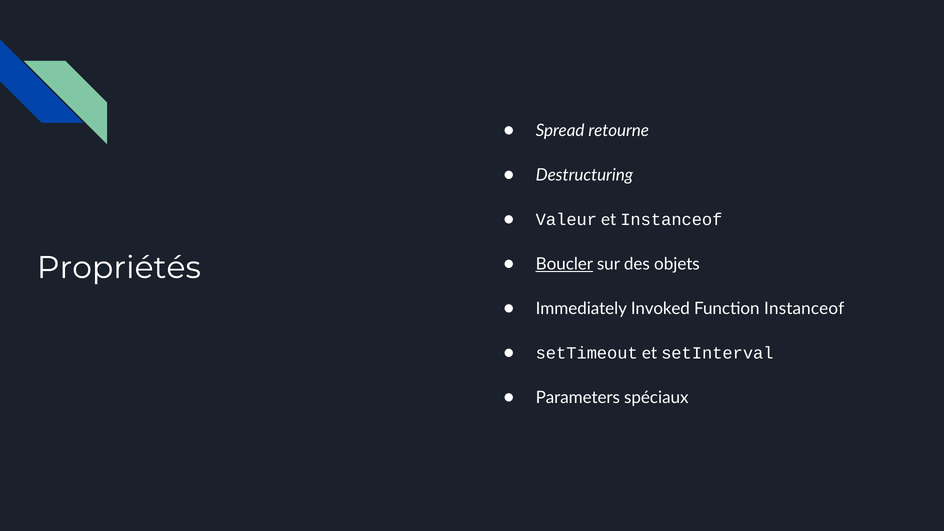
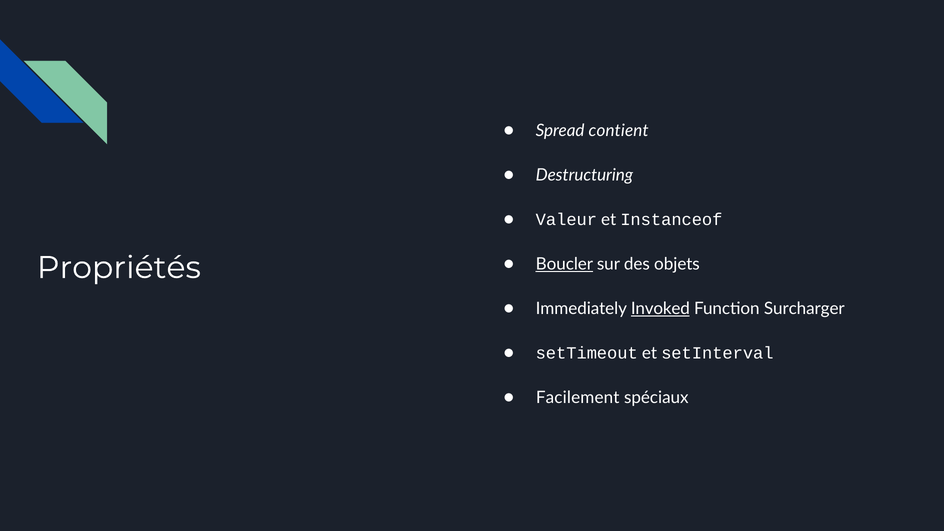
retourne: retourne -> contient (619, 131)
Invoked underline: none -> present (660, 309)
Function Instanceof: Instanceof -> Surcharger (804, 309)
Parameters: Parameters -> Facilement (578, 398)
